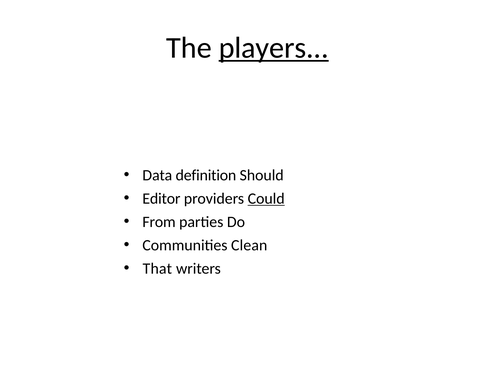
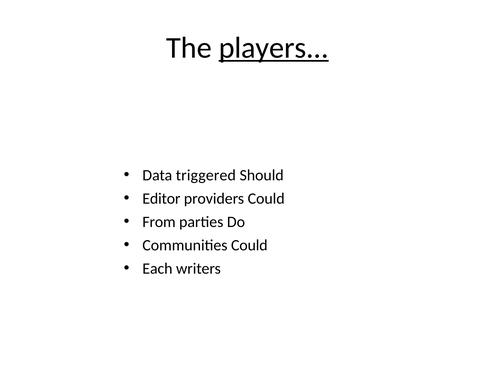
definition: definition -> triggered (206, 175)
Could underline: present -> none (266, 199)
Communities Clean: Clean -> Could (249, 245)
That: That -> Each (157, 269)
